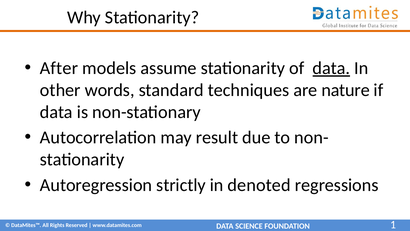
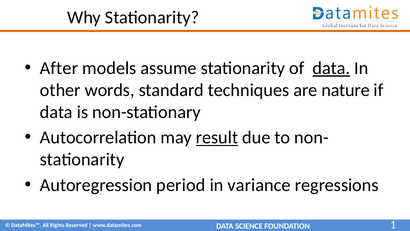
result underline: none -> present (217, 137)
strictly: strictly -> period (181, 185)
denoted: denoted -> variance (259, 185)
